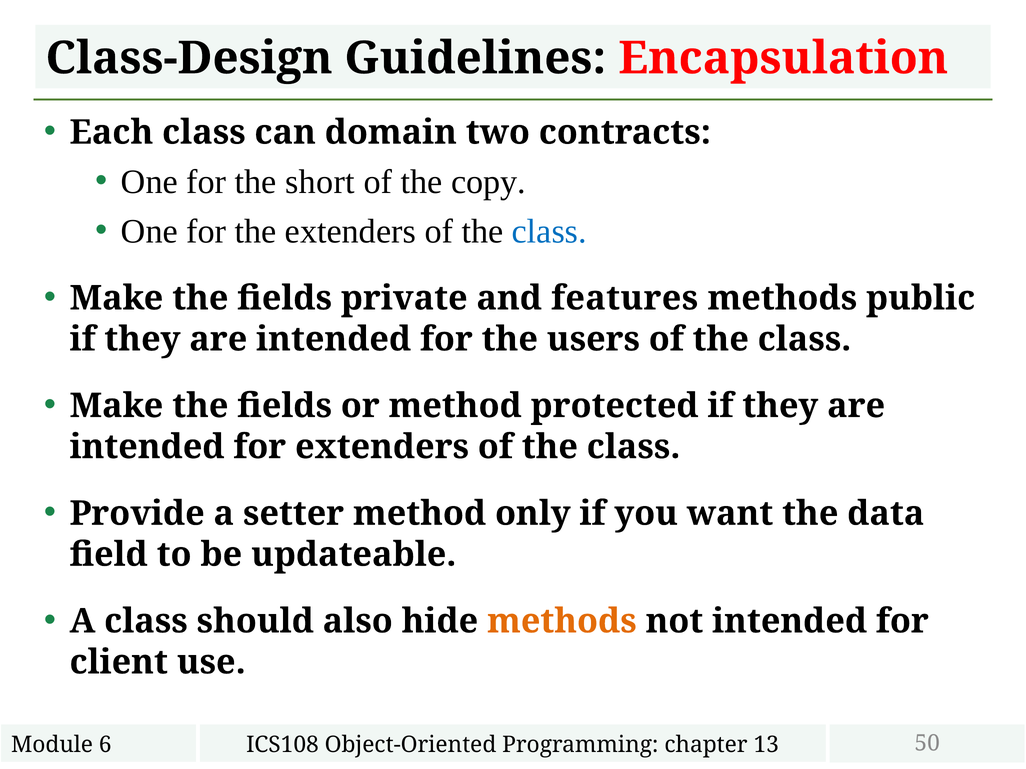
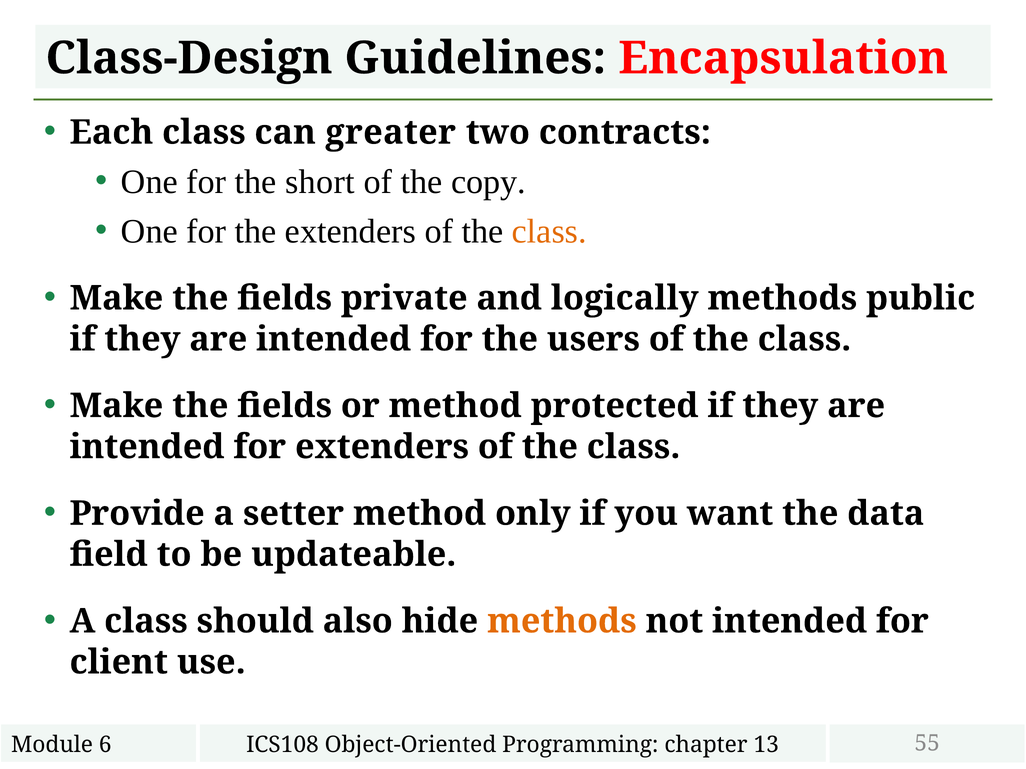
domain: domain -> greater (391, 132)
class colour: blue -> orange (549, 232)
features: features -> logically (625, 298)
50: 50 -> 55 (927, 744)
